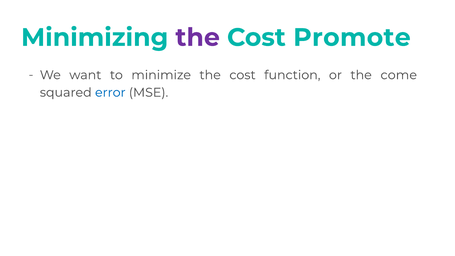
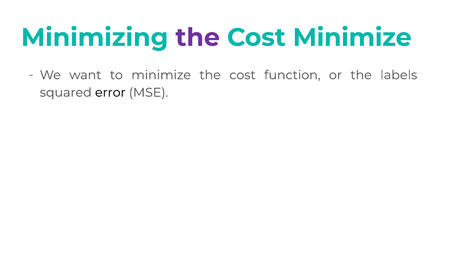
Cost Promote: Promote -> Minimize (352, 37)
come: come -> labels (399, 75)
error colour: blue -> black (110, 92)
